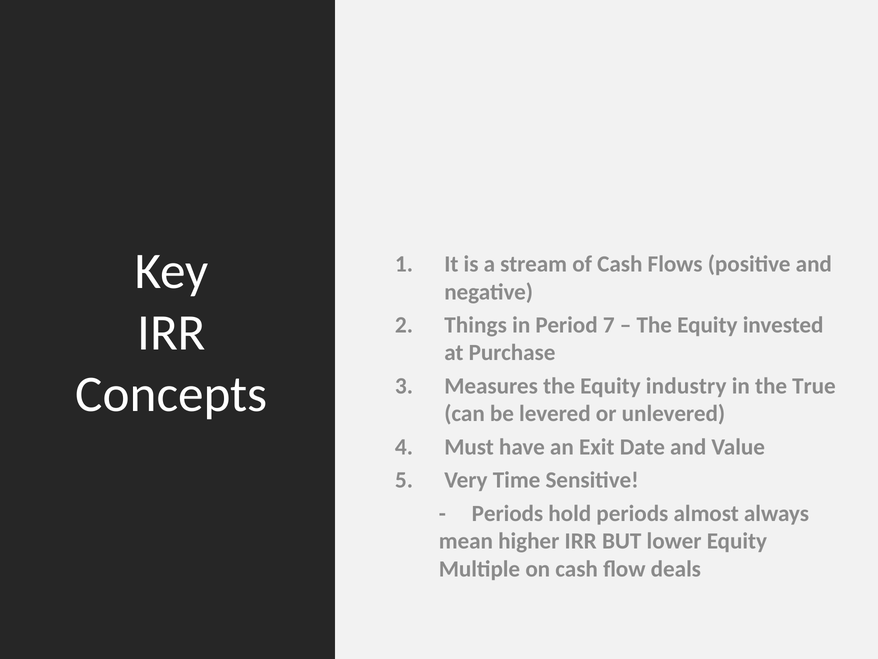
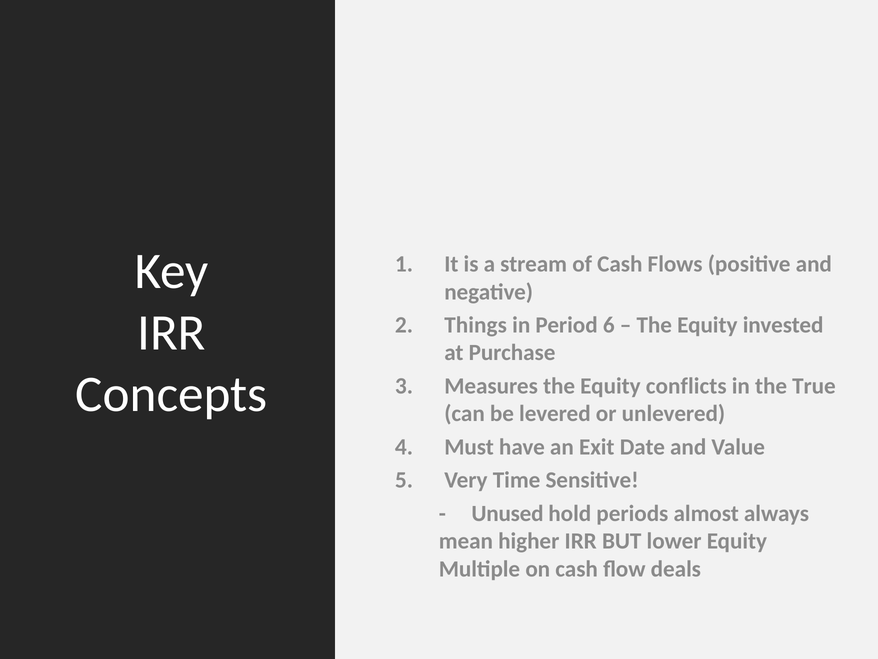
7: 7 -> 6 (609, 325)
industry: industry -> conflicts (686, 386)
Periods: Periods -> Unused (508, 513)
